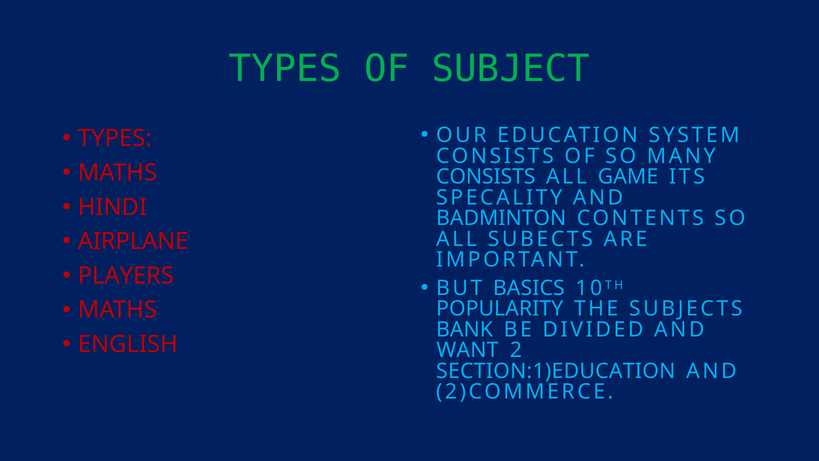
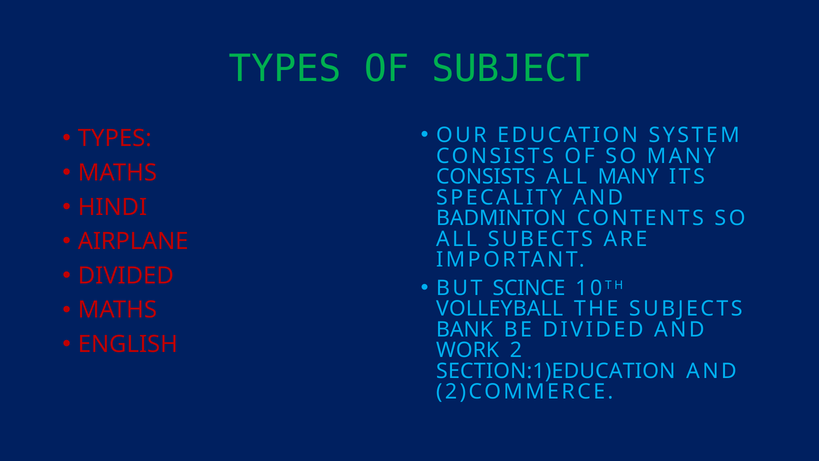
ALL GAME: GAME -> MANY (628, 177)
PLAYERS: PLAYERS -> DIVIDED (126, 276)
BASICS: BASICS -> SCINCE (529, 288)
POPULARITY: POPULARITY -> VOLLEYBALL (500, 309)
WANT: WANT -> WORK (468, 350)
